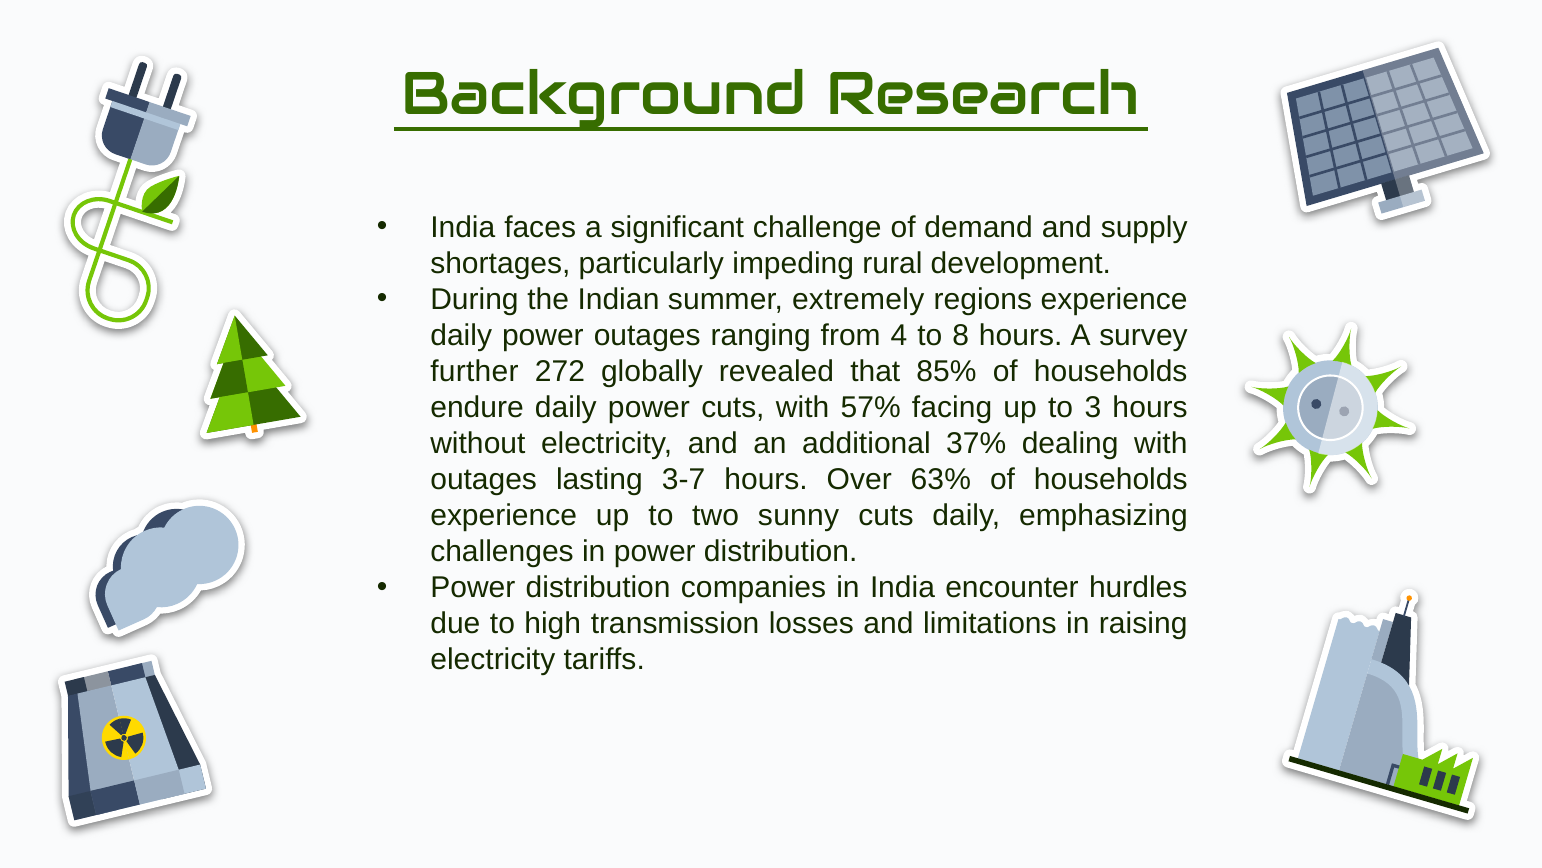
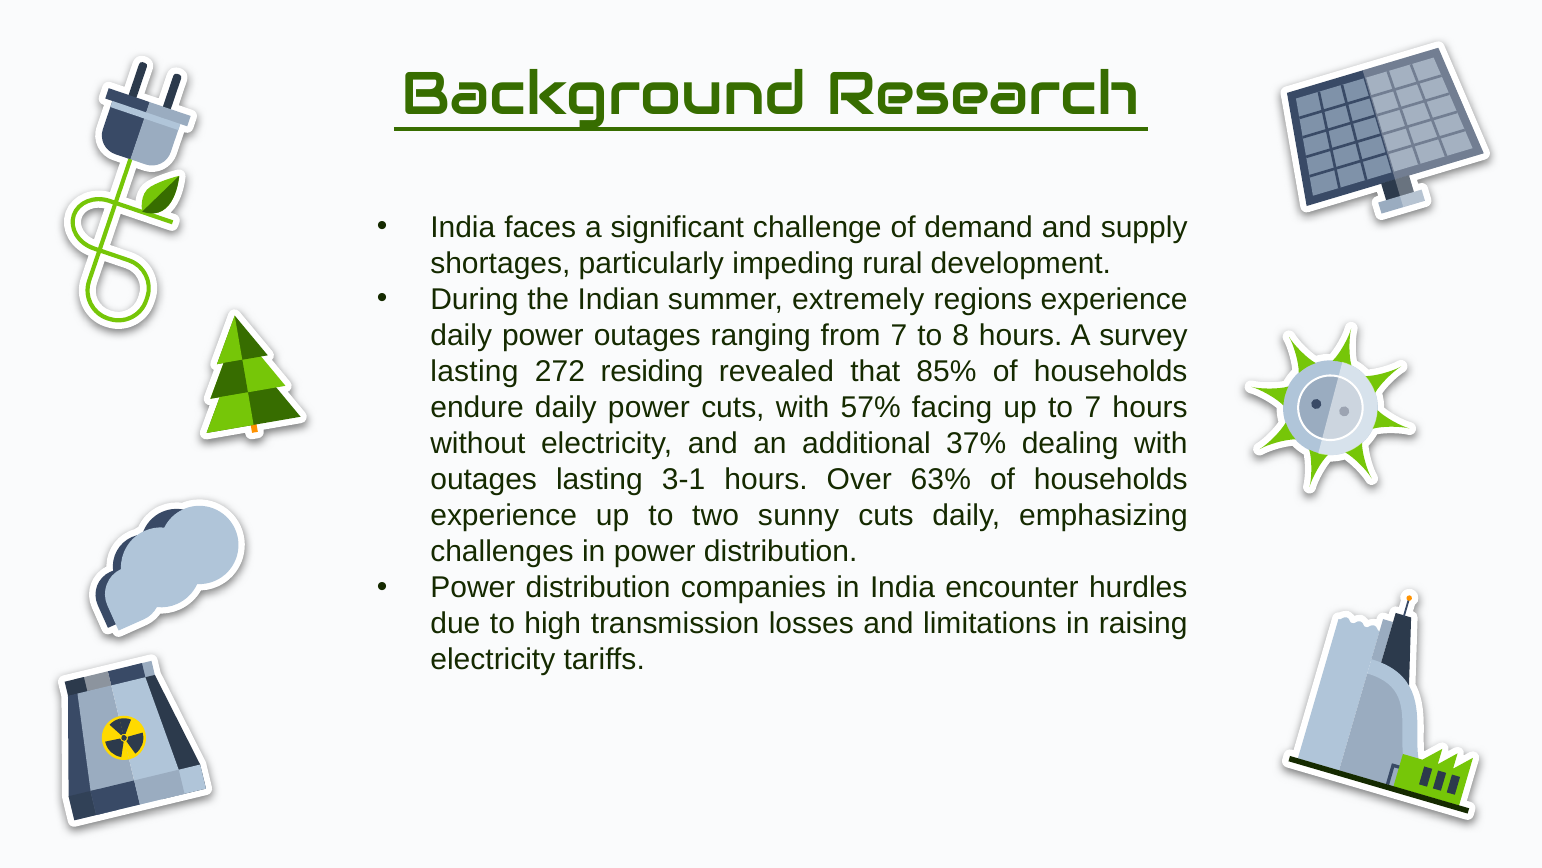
from 4: 4 -> 7 (899, 335)
further: further -> lasting (474, 371)
globally: globally -> residing (652, 371)
to 3: 3 -> 7 (1093, 407)
3-7: 3-7 -> 3-1 (684, 479)
